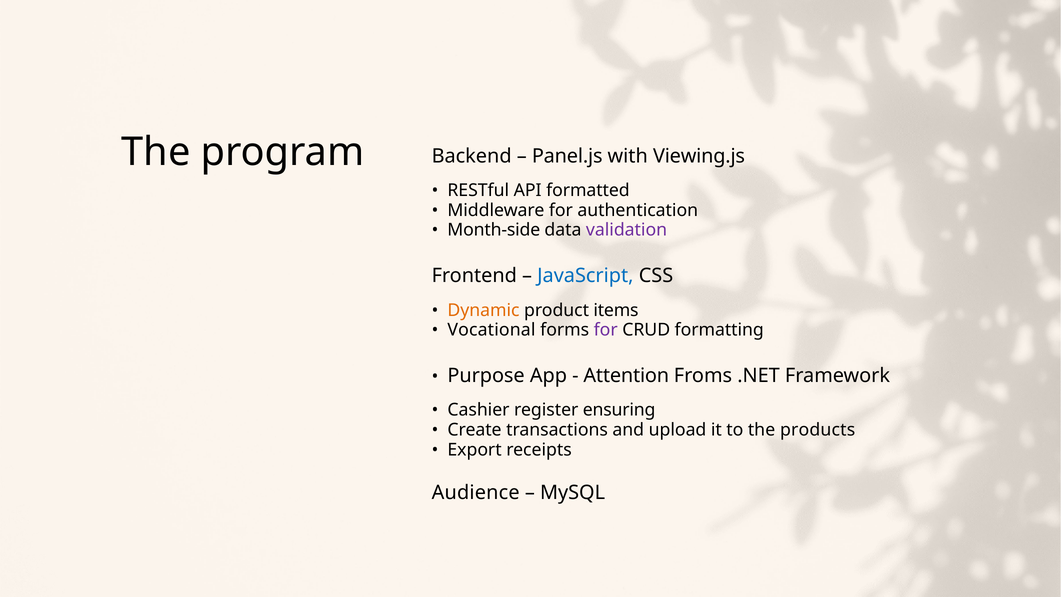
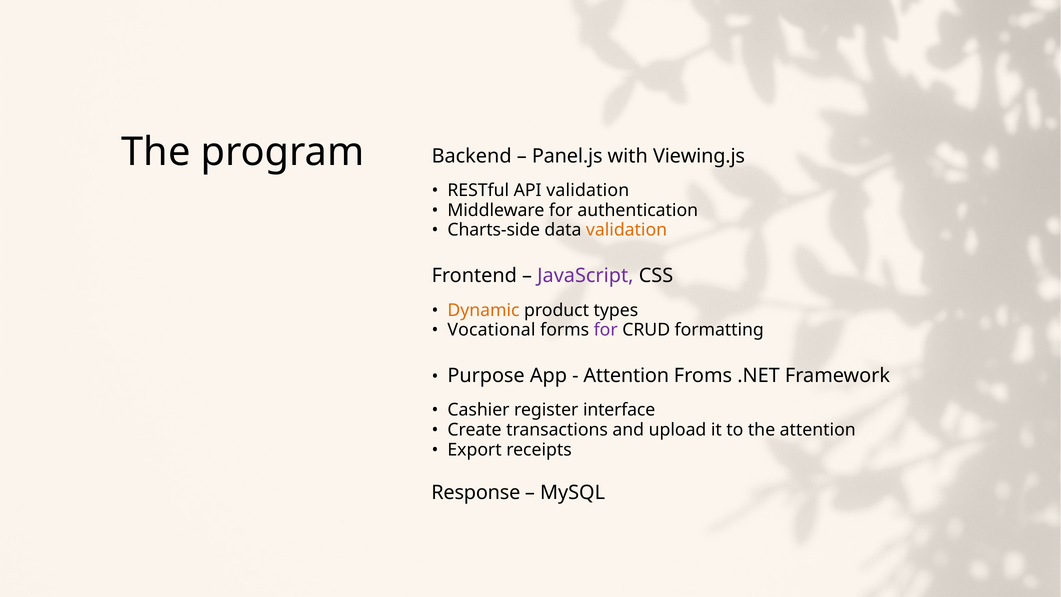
API formatted: formatted -> validation (588, 190)
Month-side: Month-side -> Charts-side (494, 230)
validation colour: purple -> orange (627, 230)
JavaScript colour: blue -> purple (585, 276)
items: items -> types (616, 310)
ensuring: ensuring -> interface (619, 410)
the products: products -> attention (818, 430)
Audience: Audience -> Response (476, 493)
